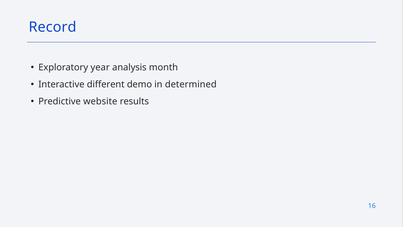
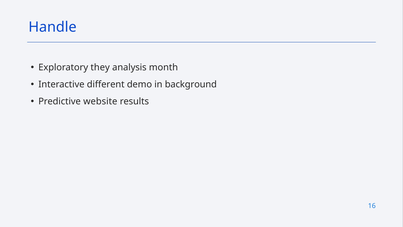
Record: Record -> Handle (53, 27)
year: year -> they (100, 67)
determined: determined -> background (191, 84)
